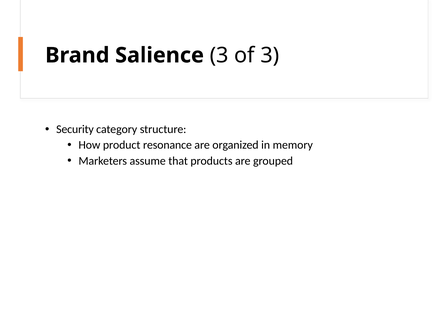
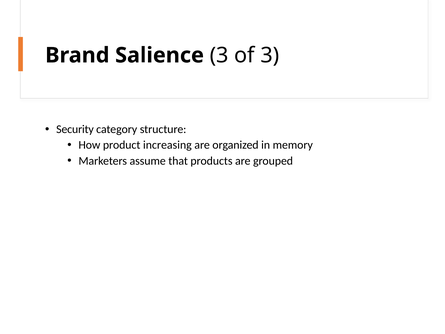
resonance: resonance -> increasing (167, 145)
